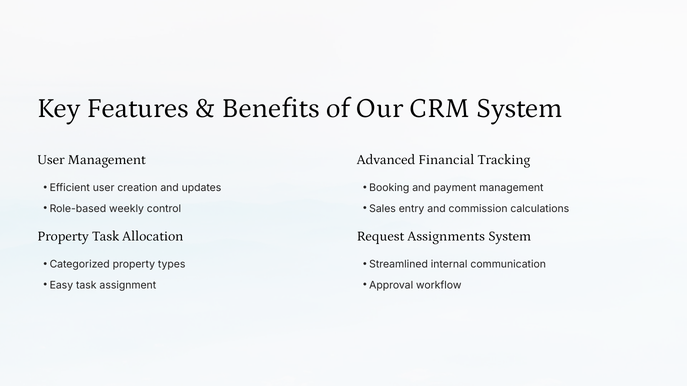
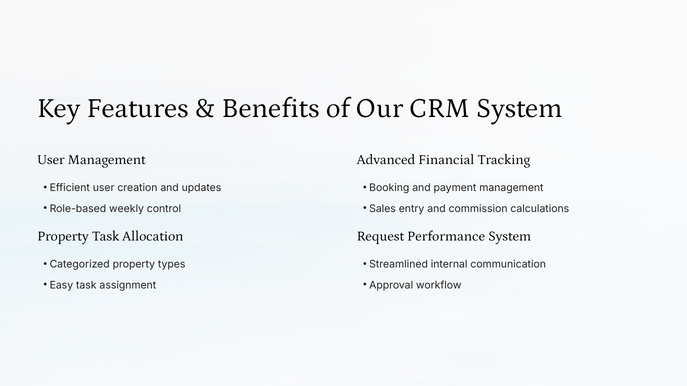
Assignments: Assignments -> Performance (446, 237)
